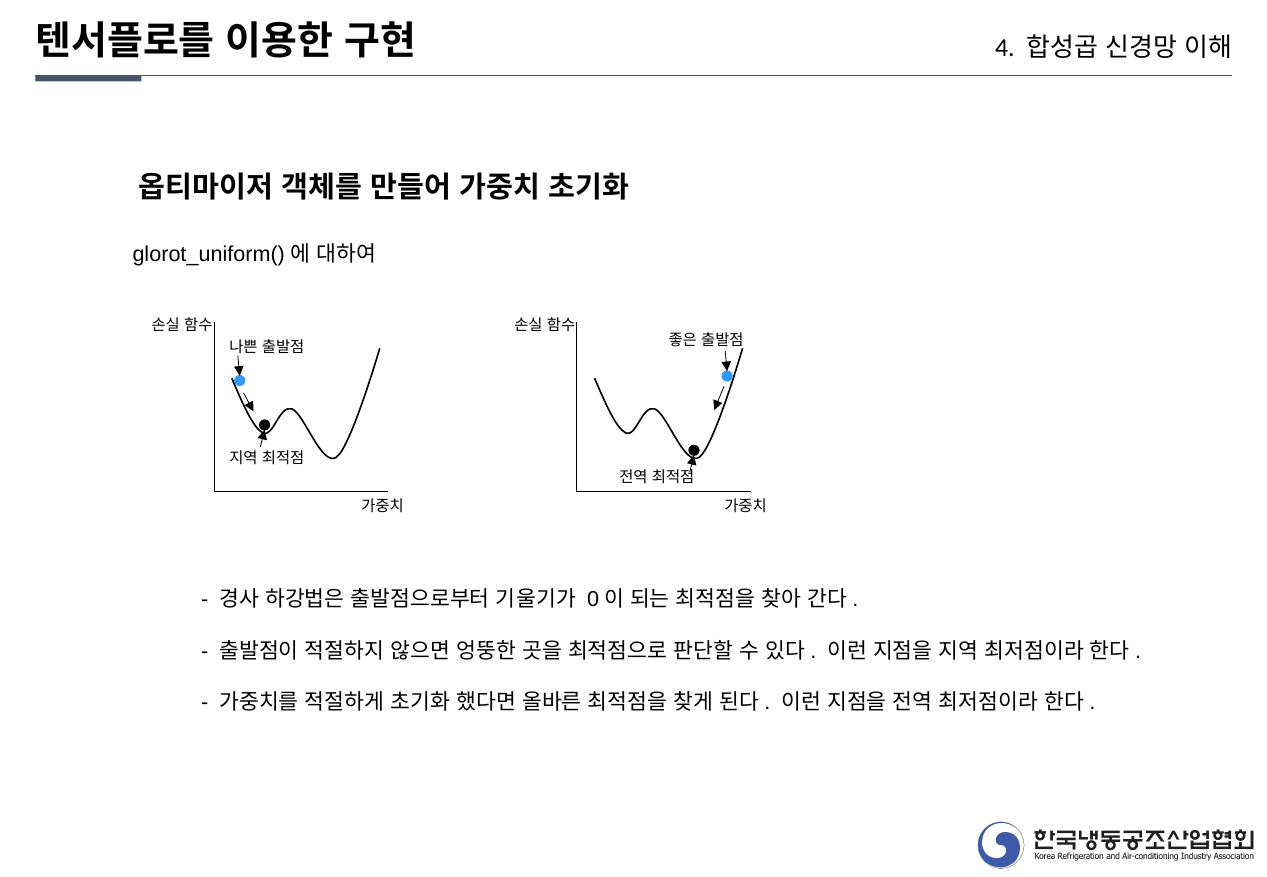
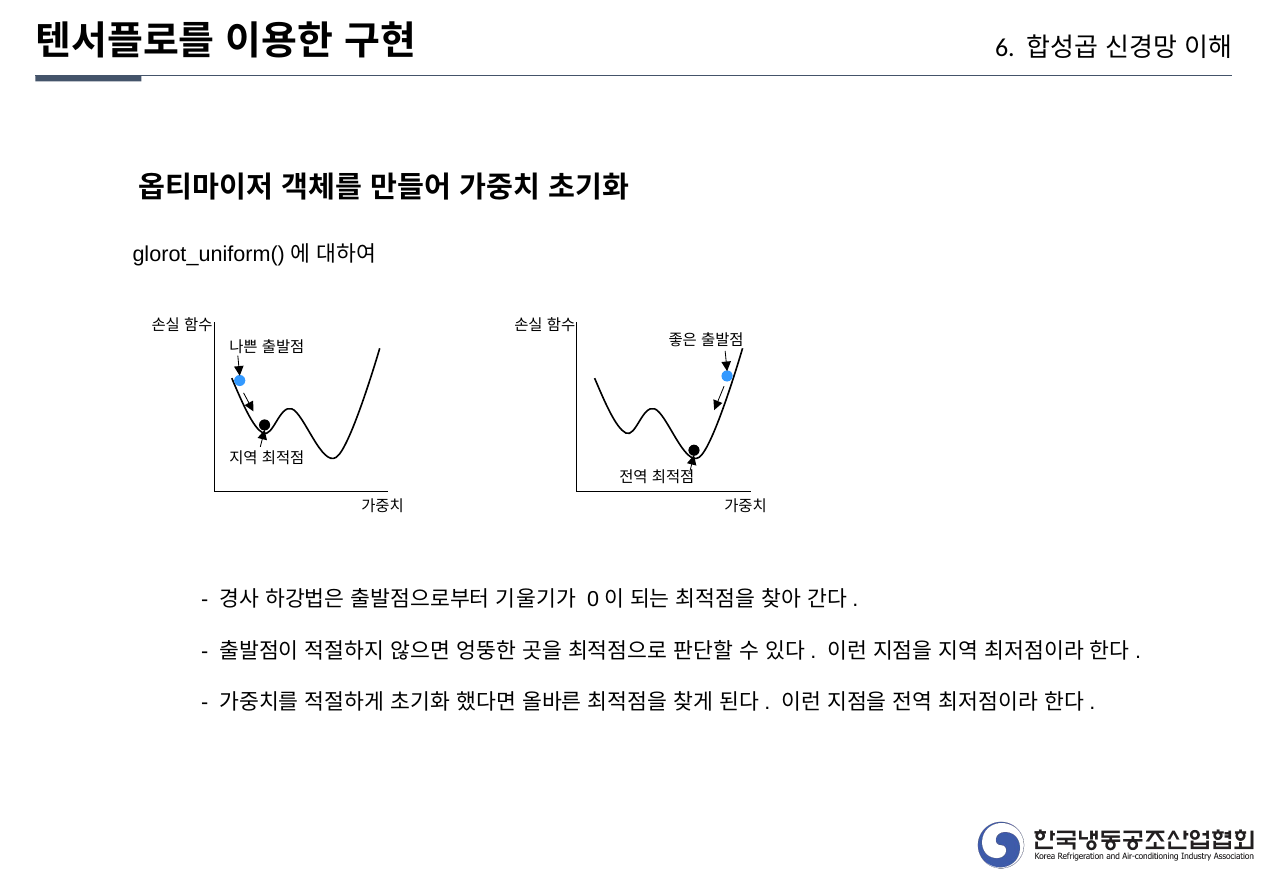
4: 4 -> 6 (1005, 48)
